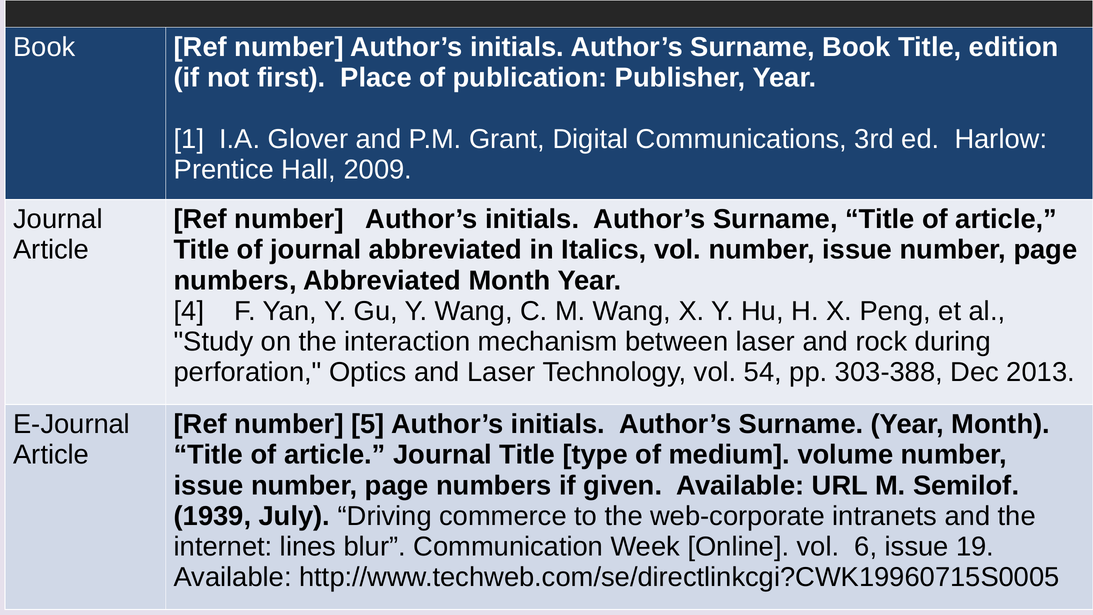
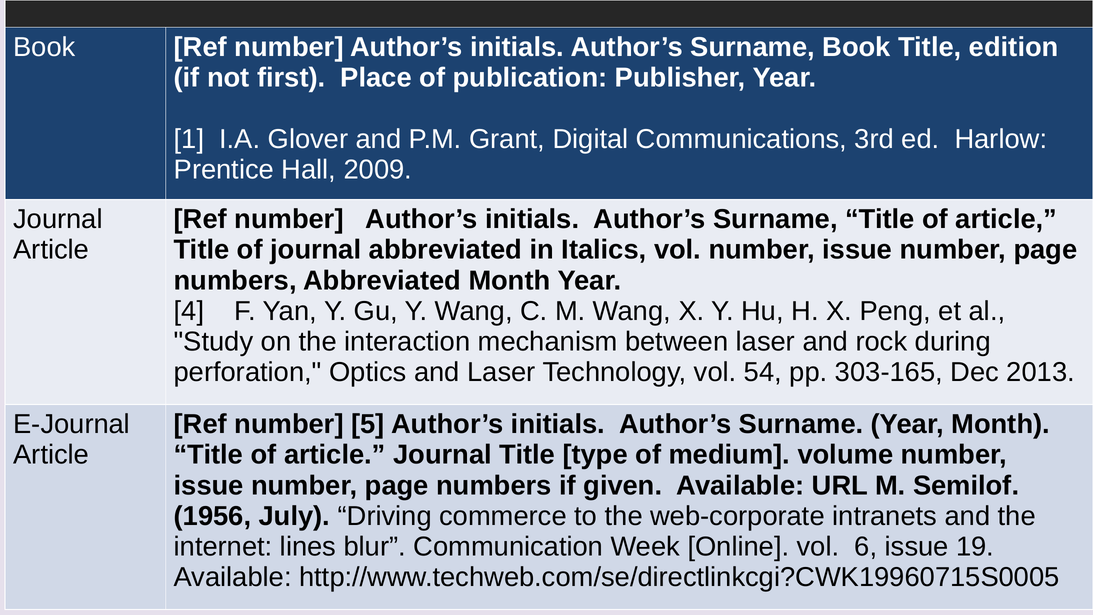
303-388: 303-388 -> 303-165 (889, 372)
1939: 1939 -> 1956 (212, 516)
